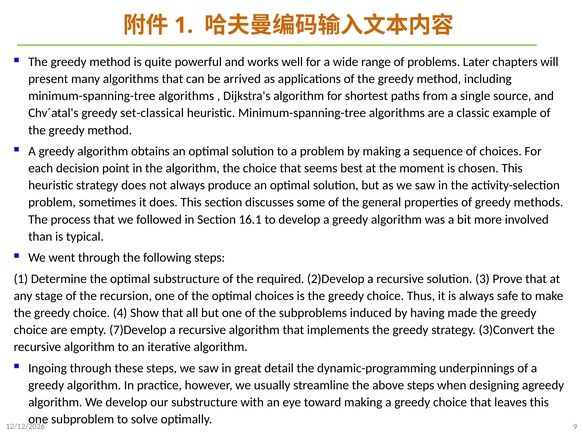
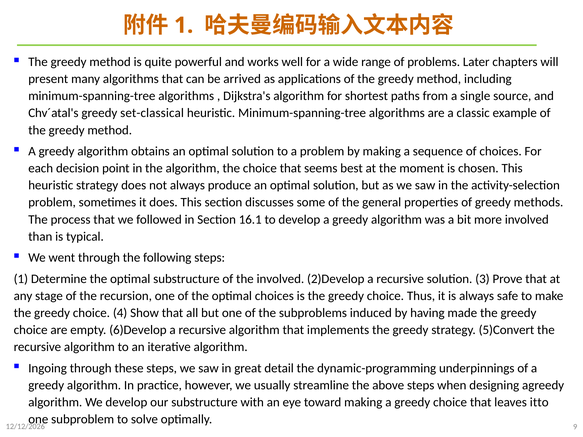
the required: required -> involved (280, 279)
7)Develop: 7)Develop -> 6)Develop (138, 330)
3)Convert: 3)Convert -> 5)Convert (506, 330)
leaves this: this -> itto (539, 402)
